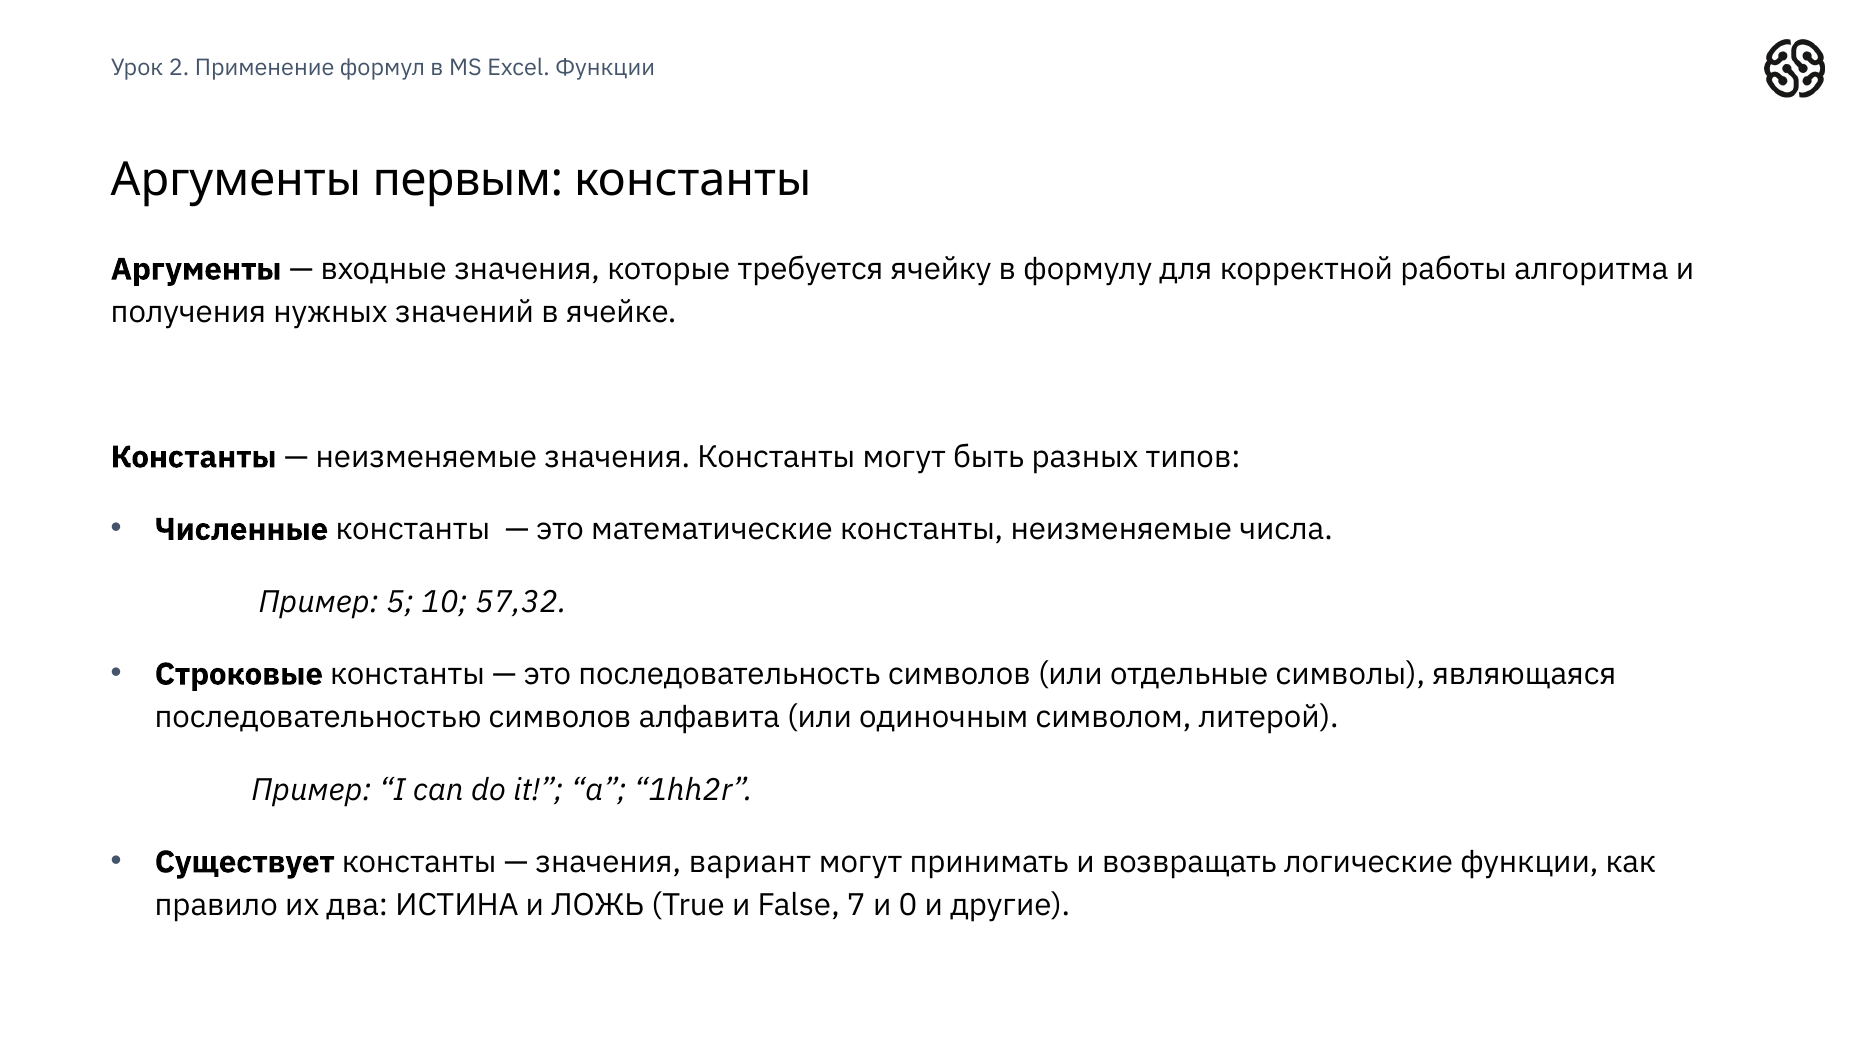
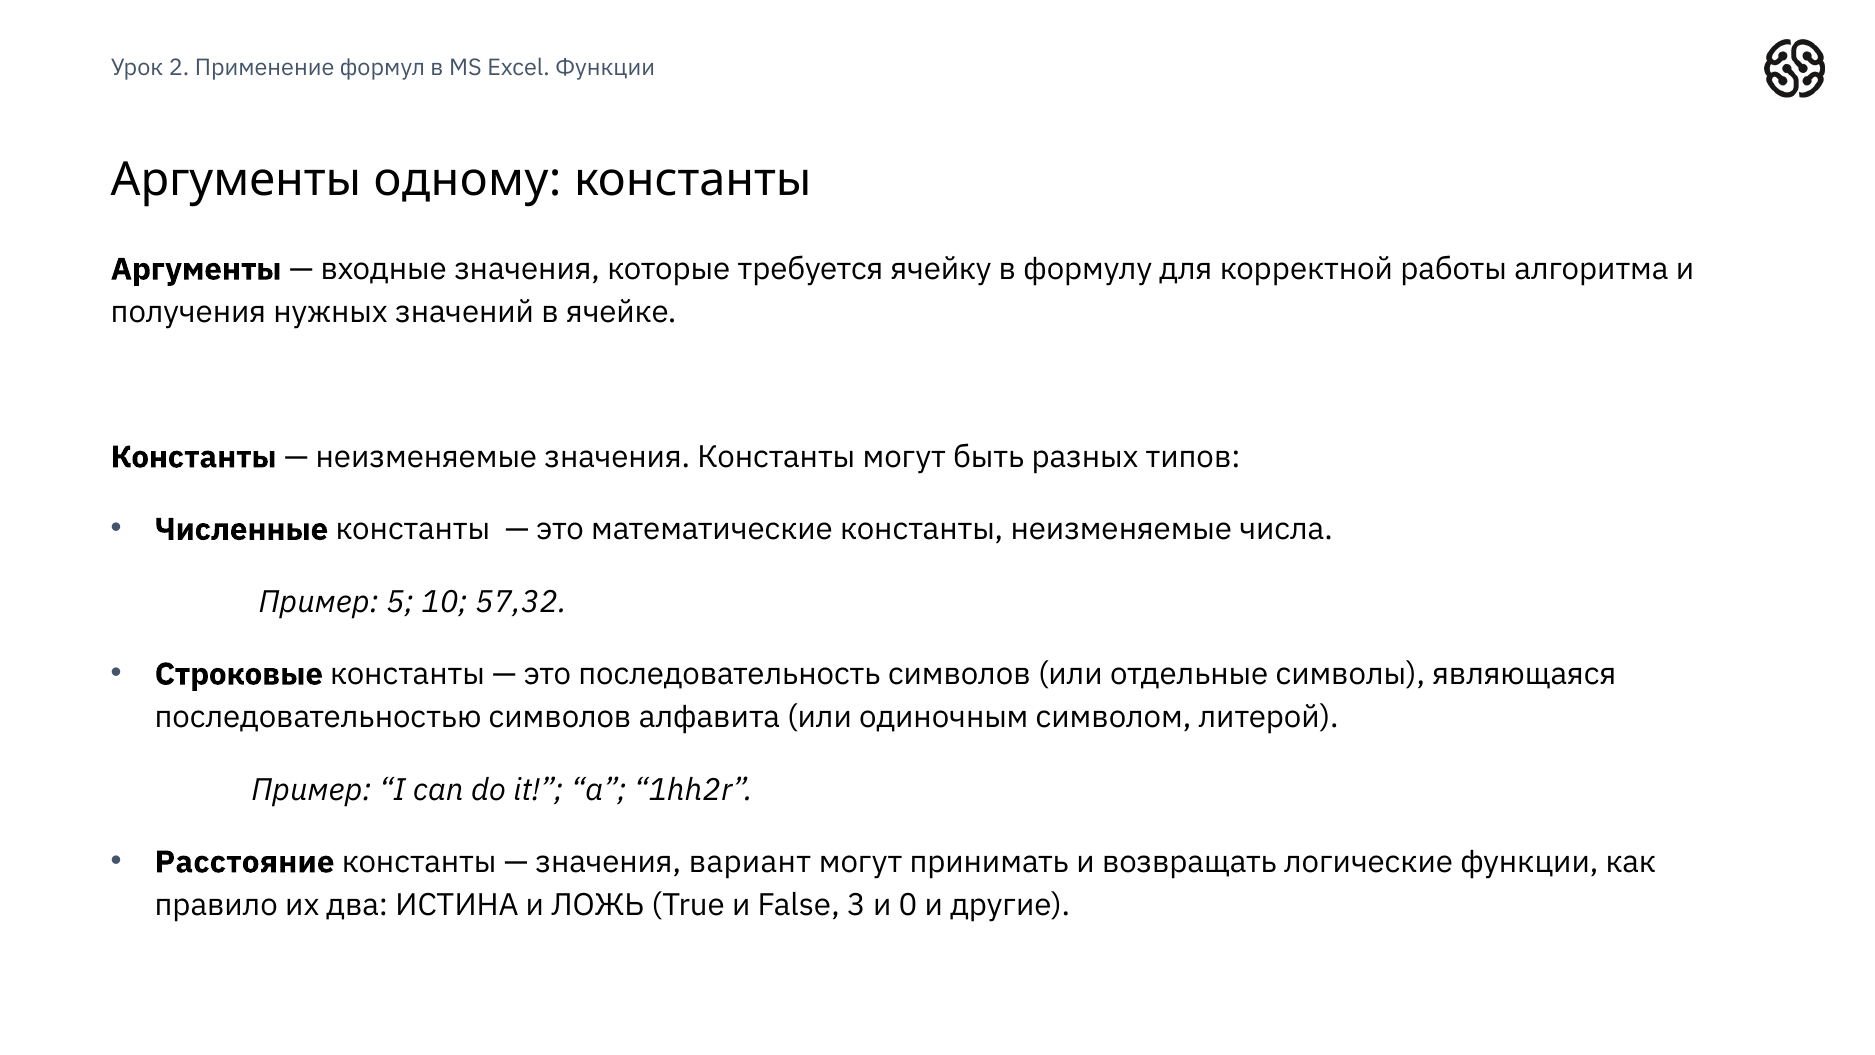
первым: первым -> одному (467, 180)
Существует: Существует -> Расстояние (245, 862)
7: 7 -> 3 (856, 905)
